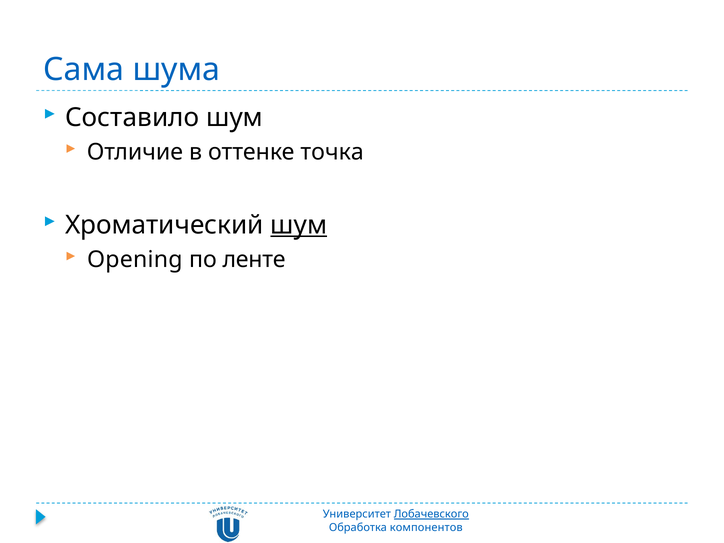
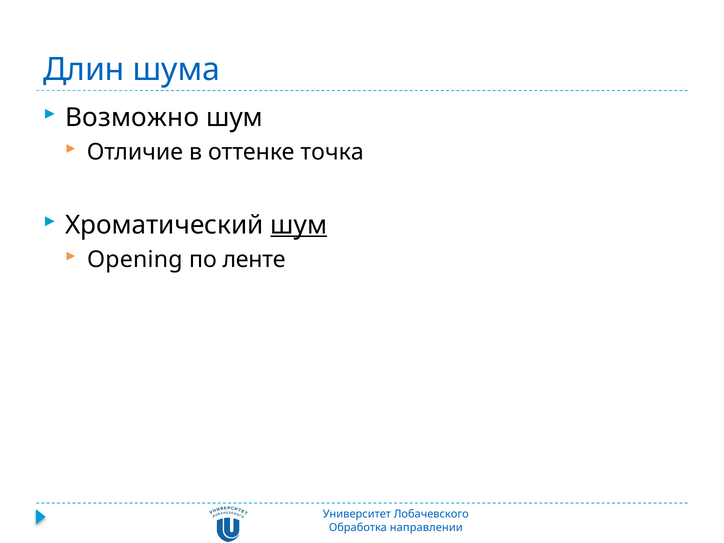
Сама: Сама -> Длин (84, 70)
Составило: Составило -> Возможно (132, 118)
Лобачевского underline: present -> none (431, 514)
компонентов: компонентов -> направлении (426, 528)
